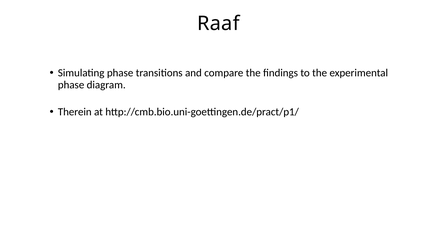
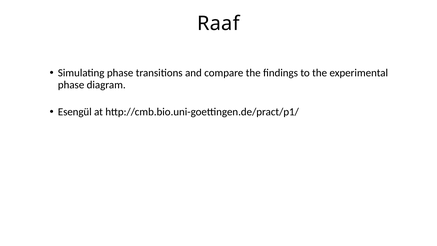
Therein: Therein -> Esengül (75, 112)
